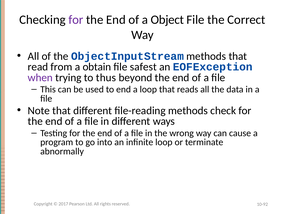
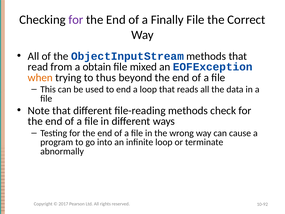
Object: Object -> Finally (167, 20)
safest: safest -> mixed (143, 67)
when colour: purple -> orange (40, 77)
